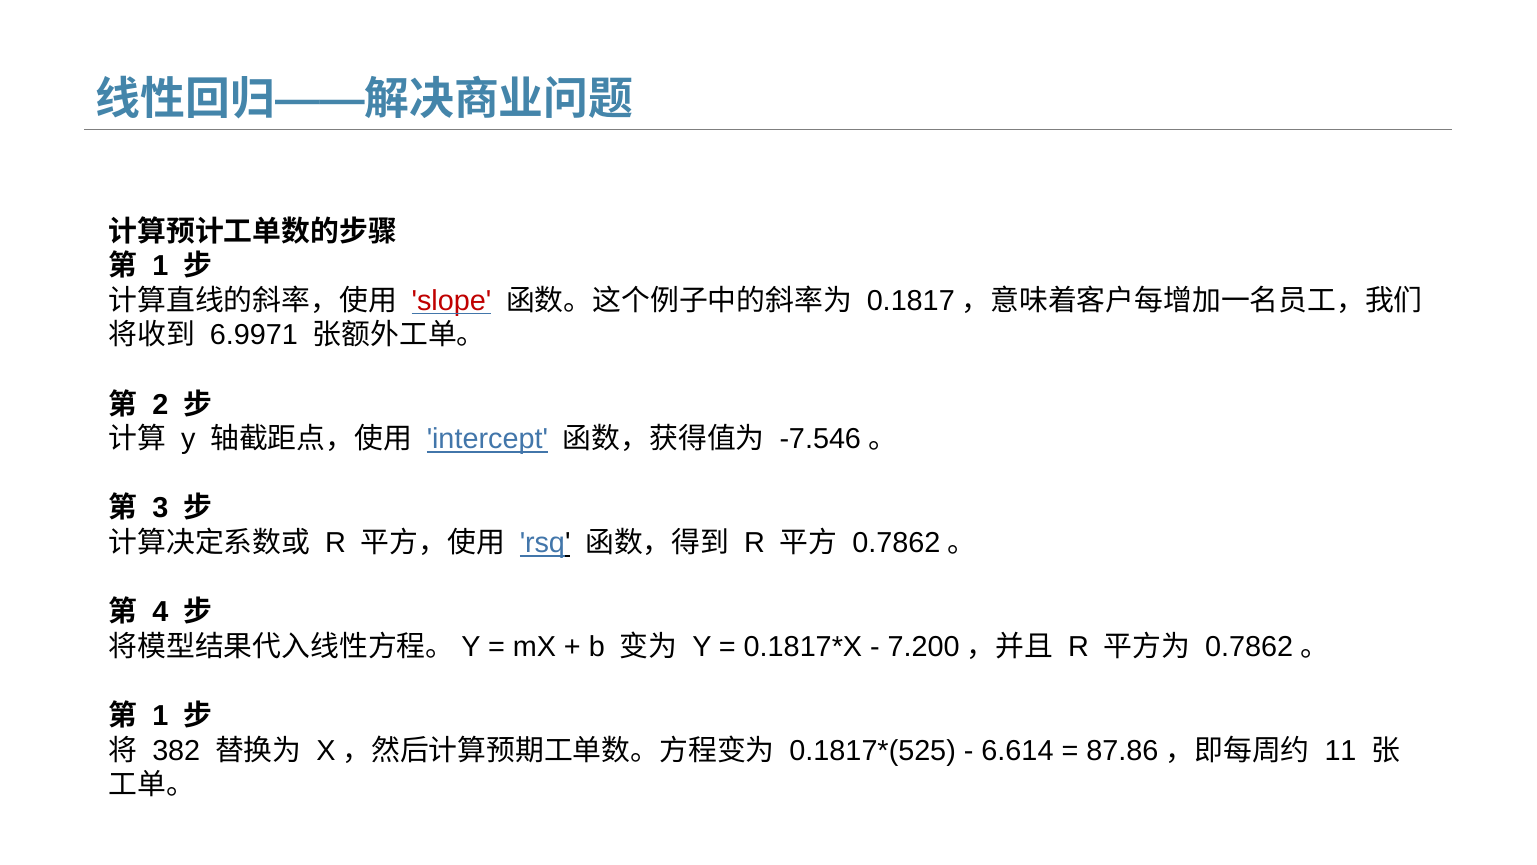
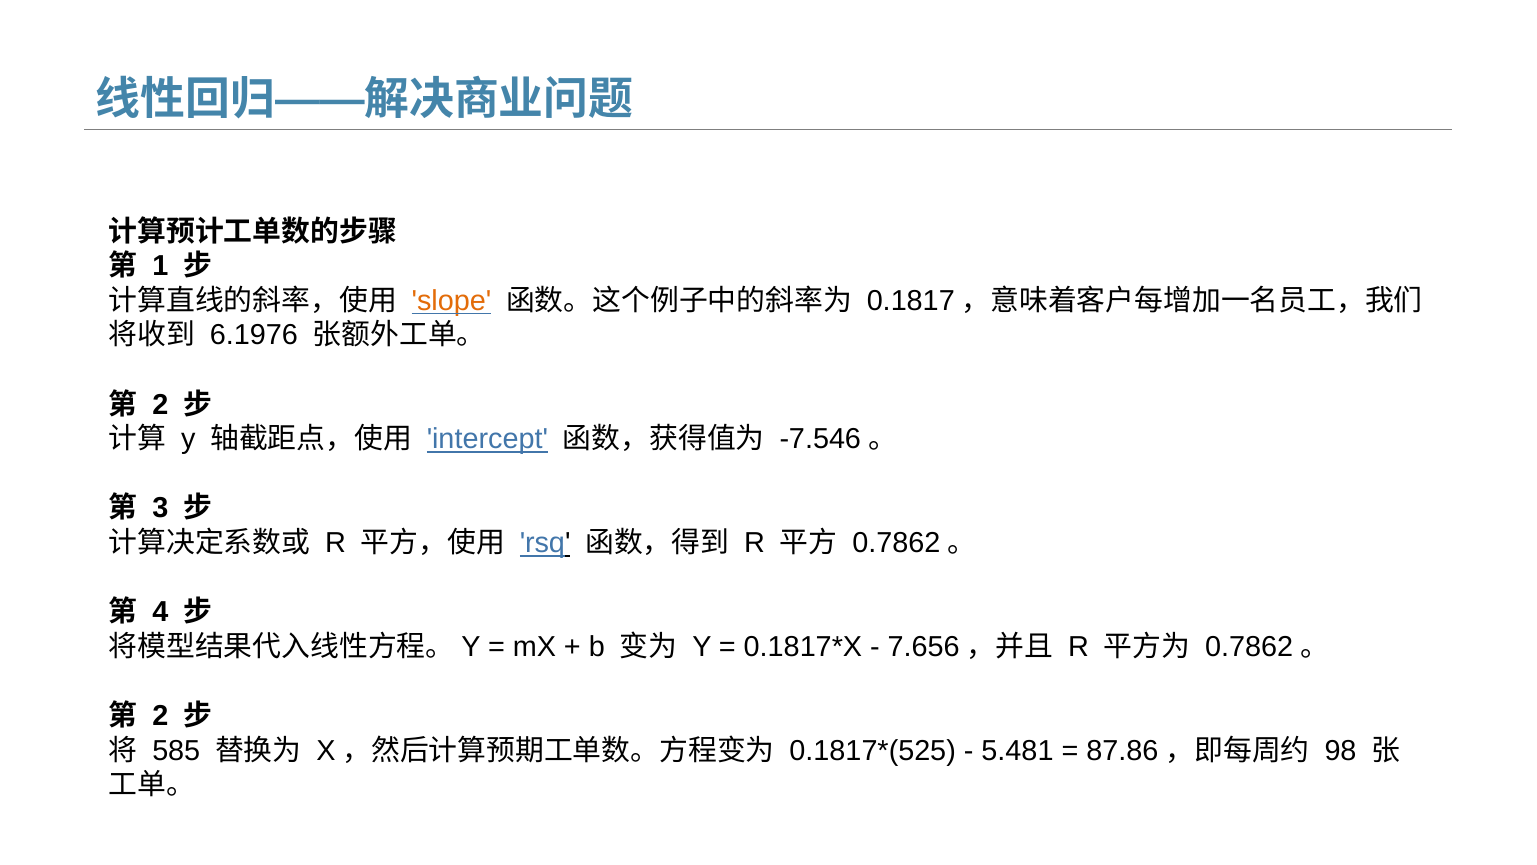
slope colour: red -> orange (451, 301)
6.9971: 6.9971 -> 6.1976 (254, 335)
7.200: 7.200 -> 7.656 (924, 646)
1: 1 -> 2 (160, 716)
382: 382 -> 585 (176, 750)
6.614: 6.614 -> 5.481 (1017, 750)
11: 11 -> 98 (1341, 750)
